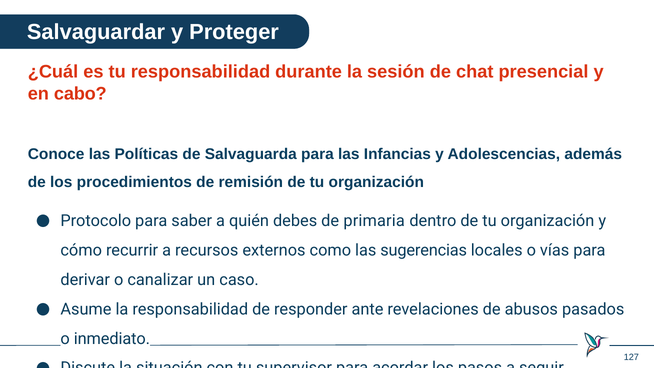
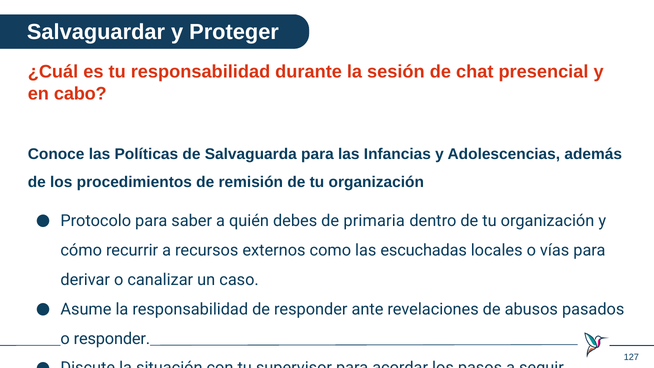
sugerencias: sugerencias -> escuchadas (424, 250)
o inmediato: inmediato -> responder (112, 339)
